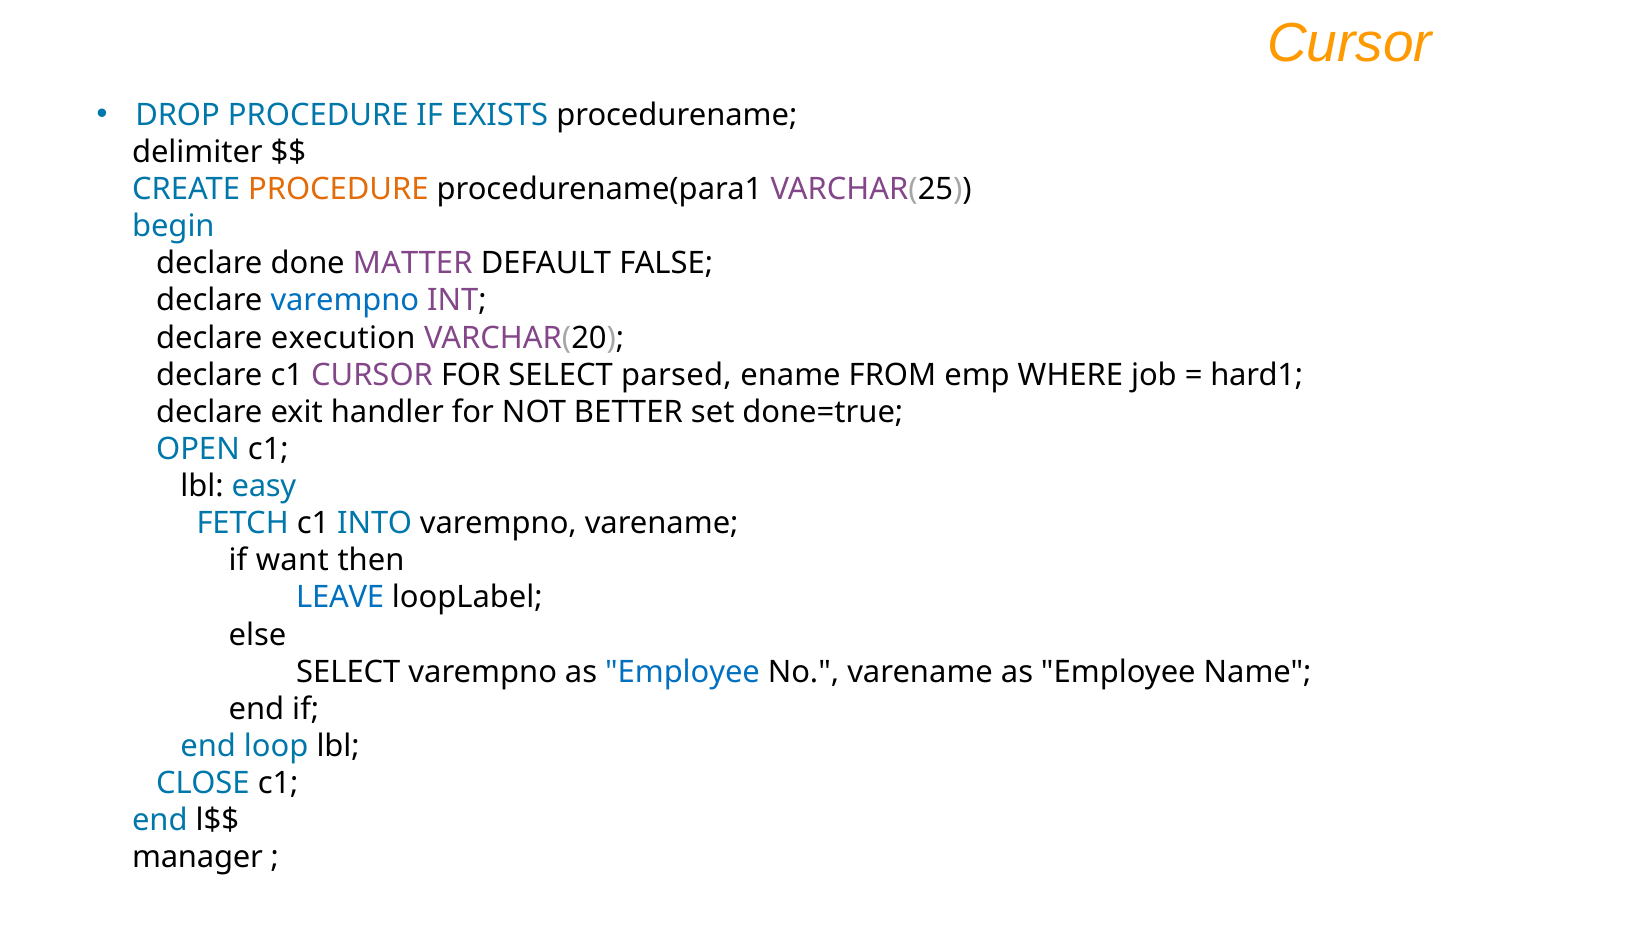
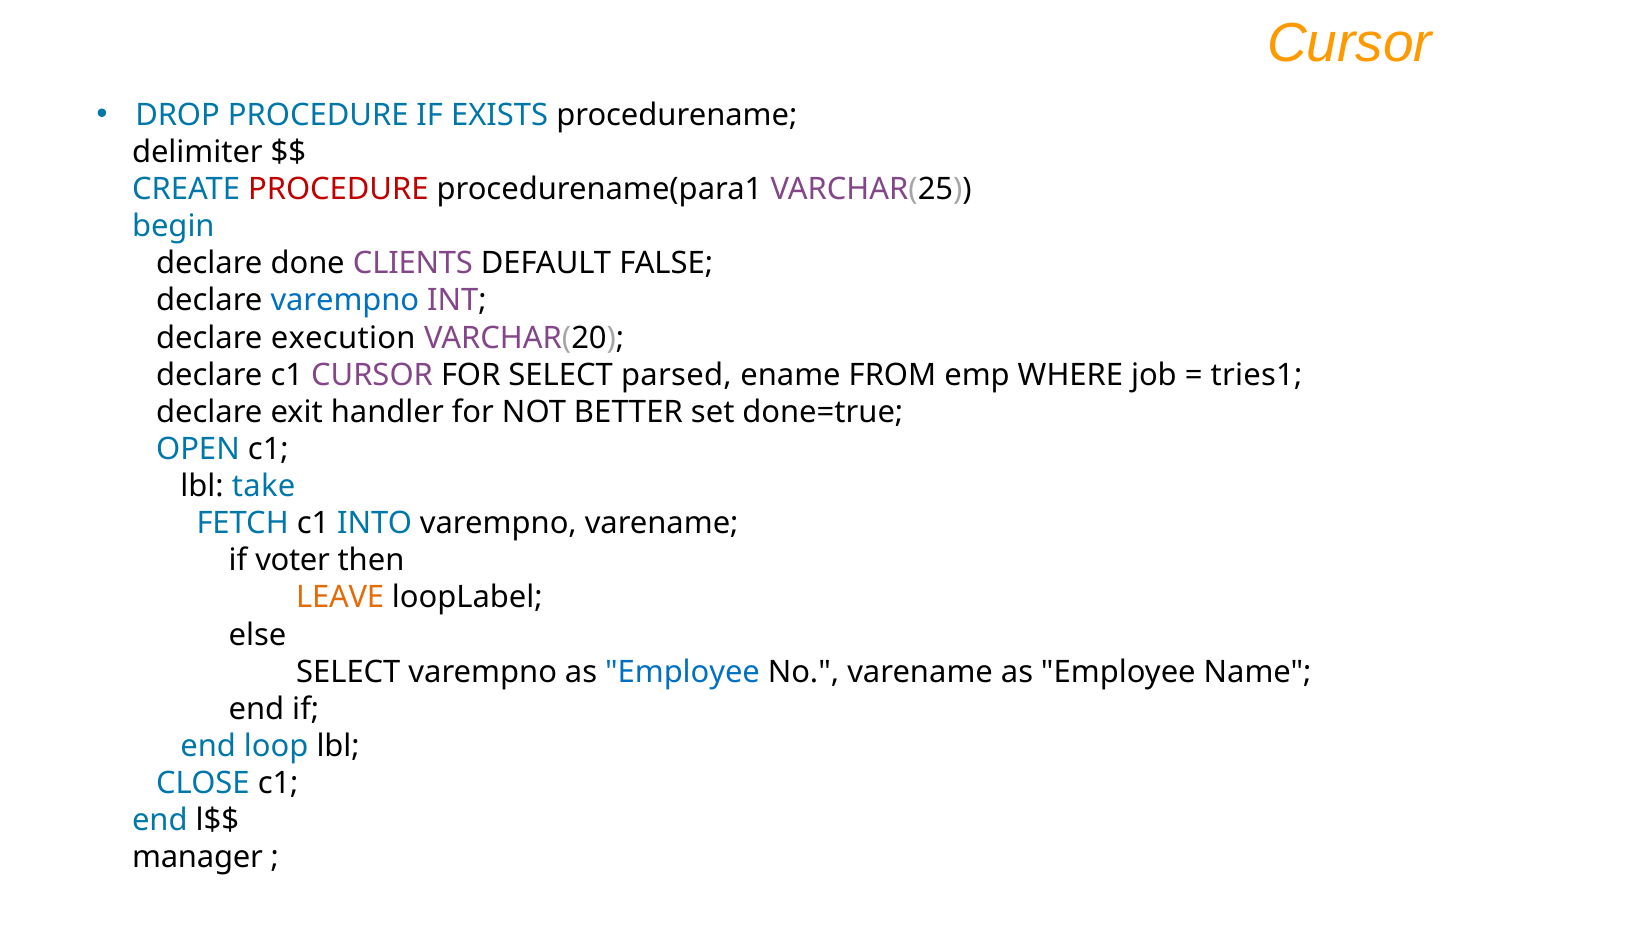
PROCEDURE colour: orange -> red (338, 190)
MATTER: MATTER -> CLIENTS (413, 264)
hard1: hard1 -> tries1 (1257, 375)
easy: easy -> take (264, 487)
want: want -> voter (293, 561)
LEAVE colour: blue -> orange (340, 598)
